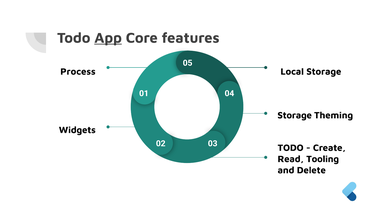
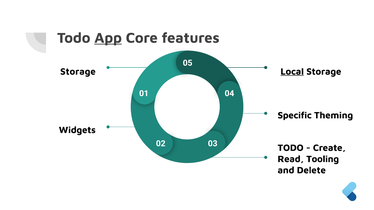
Process: Process -> Storage (78, 72)
Local underline: none -> present (292, 72)
Storage: Storage -> Specific (295, 115)
